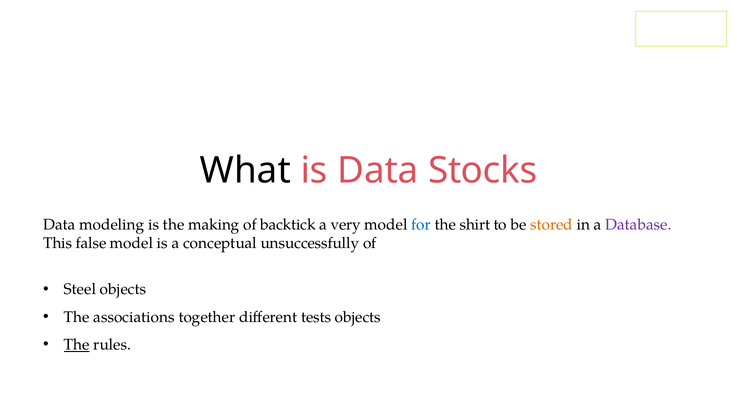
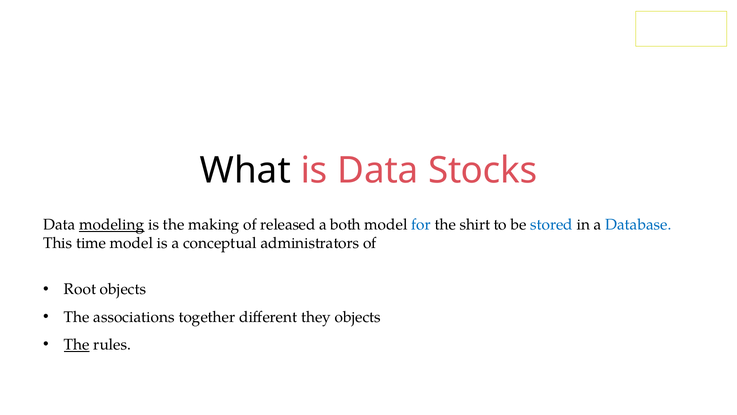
modeling underline: none -> present (112, 225)
backtick: backtick -> released (288, 225)
very: very -> both (346, 225)
stored colour: orange -> blue (552, 225)
Database colour: purple -> blue (638, 225)
false: false -> time (91, 243)
unsuccessfully: unsuccessfully -> administrators (310, 243)
Steel: Steel -> Root (80, 289)
tests: tests -> they (316, 317)
